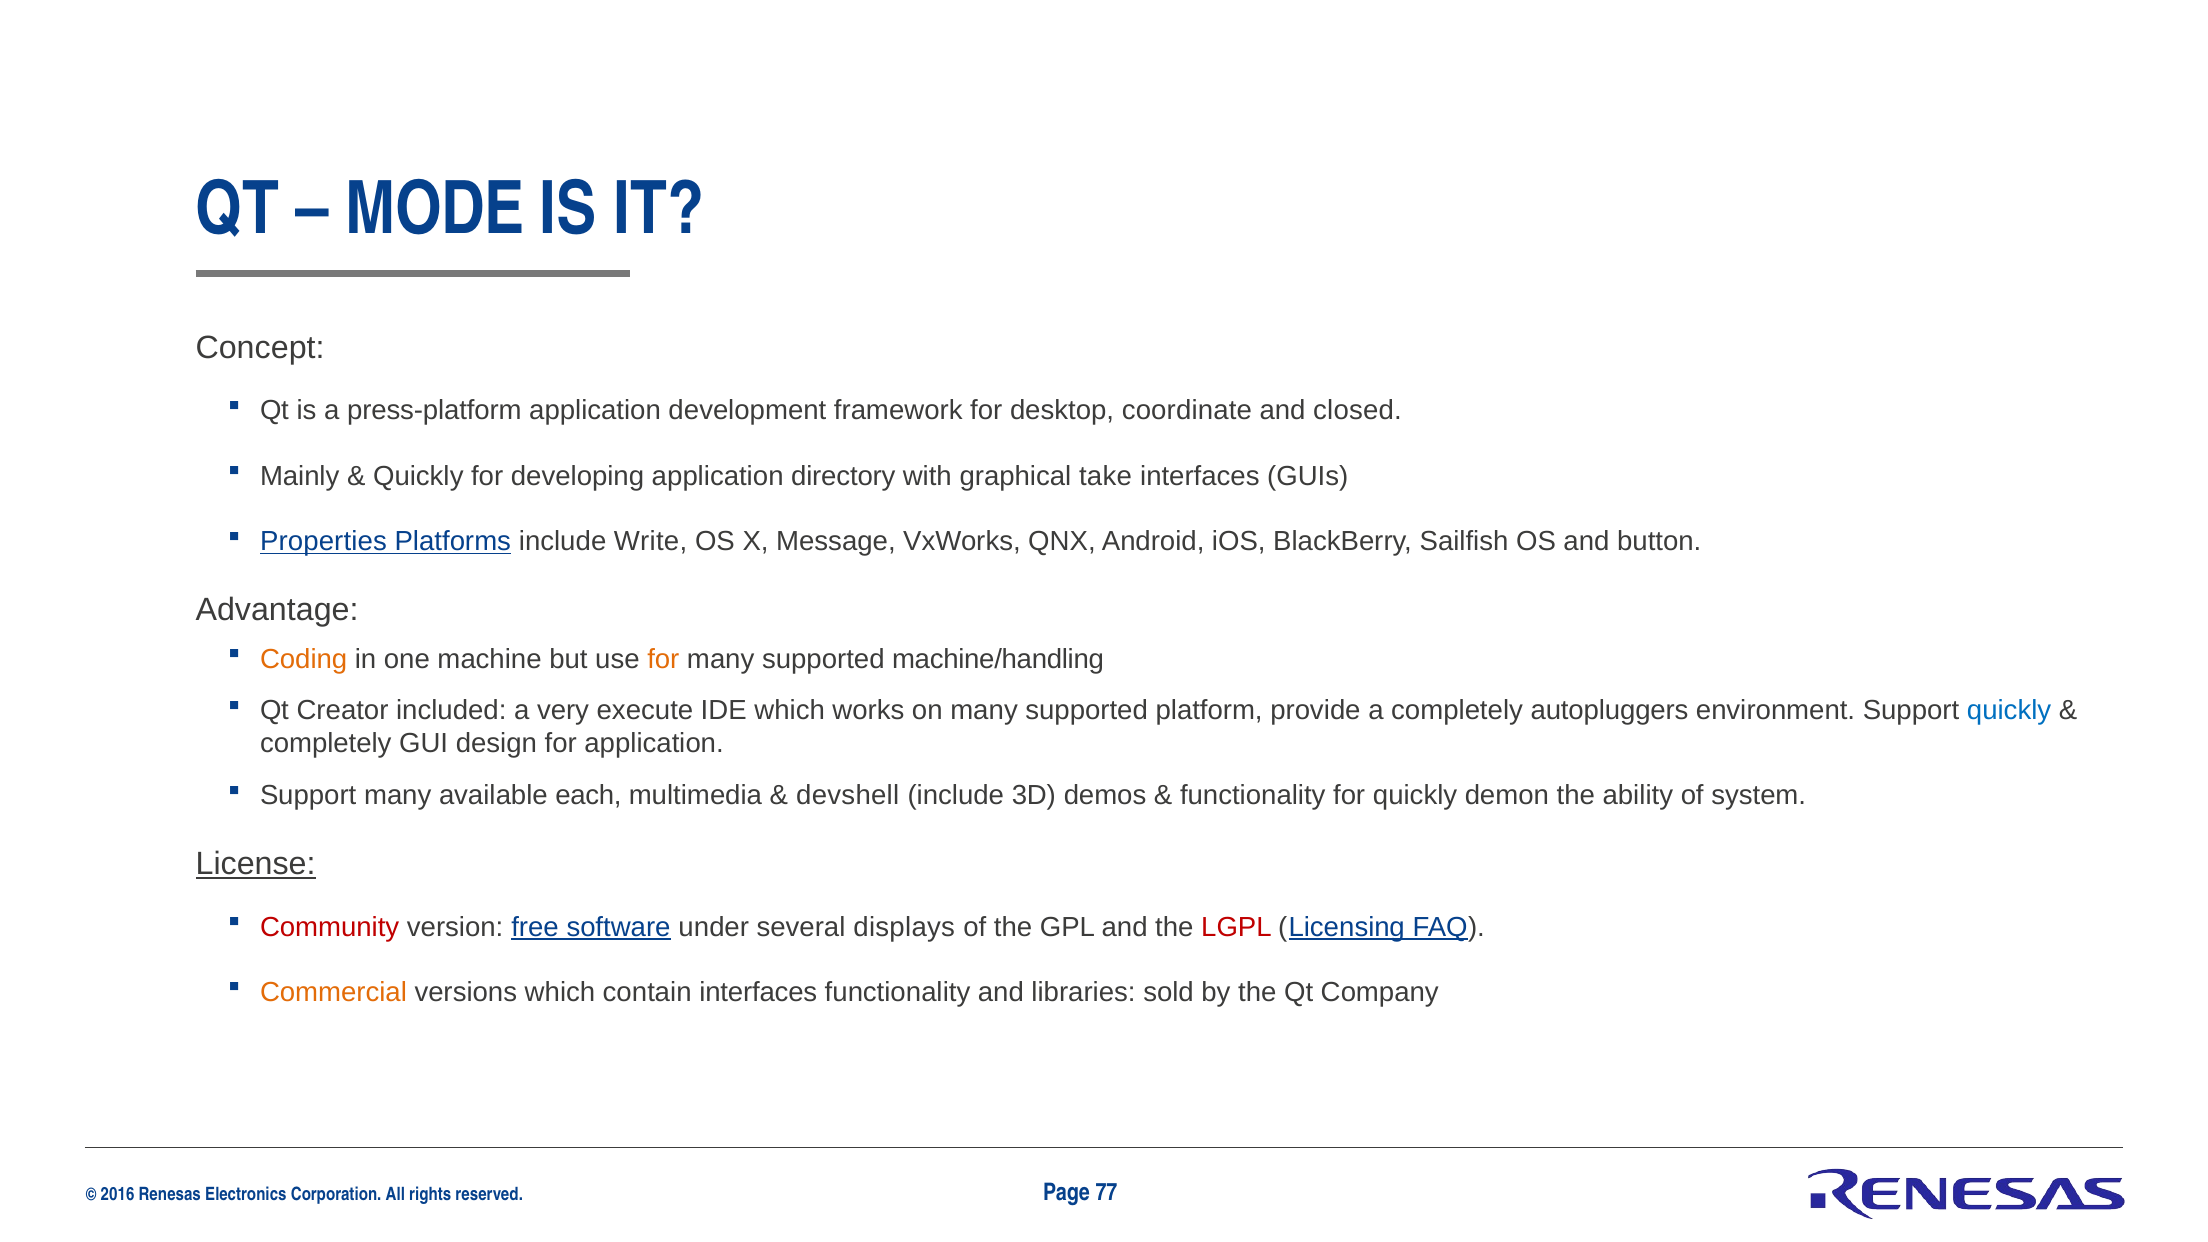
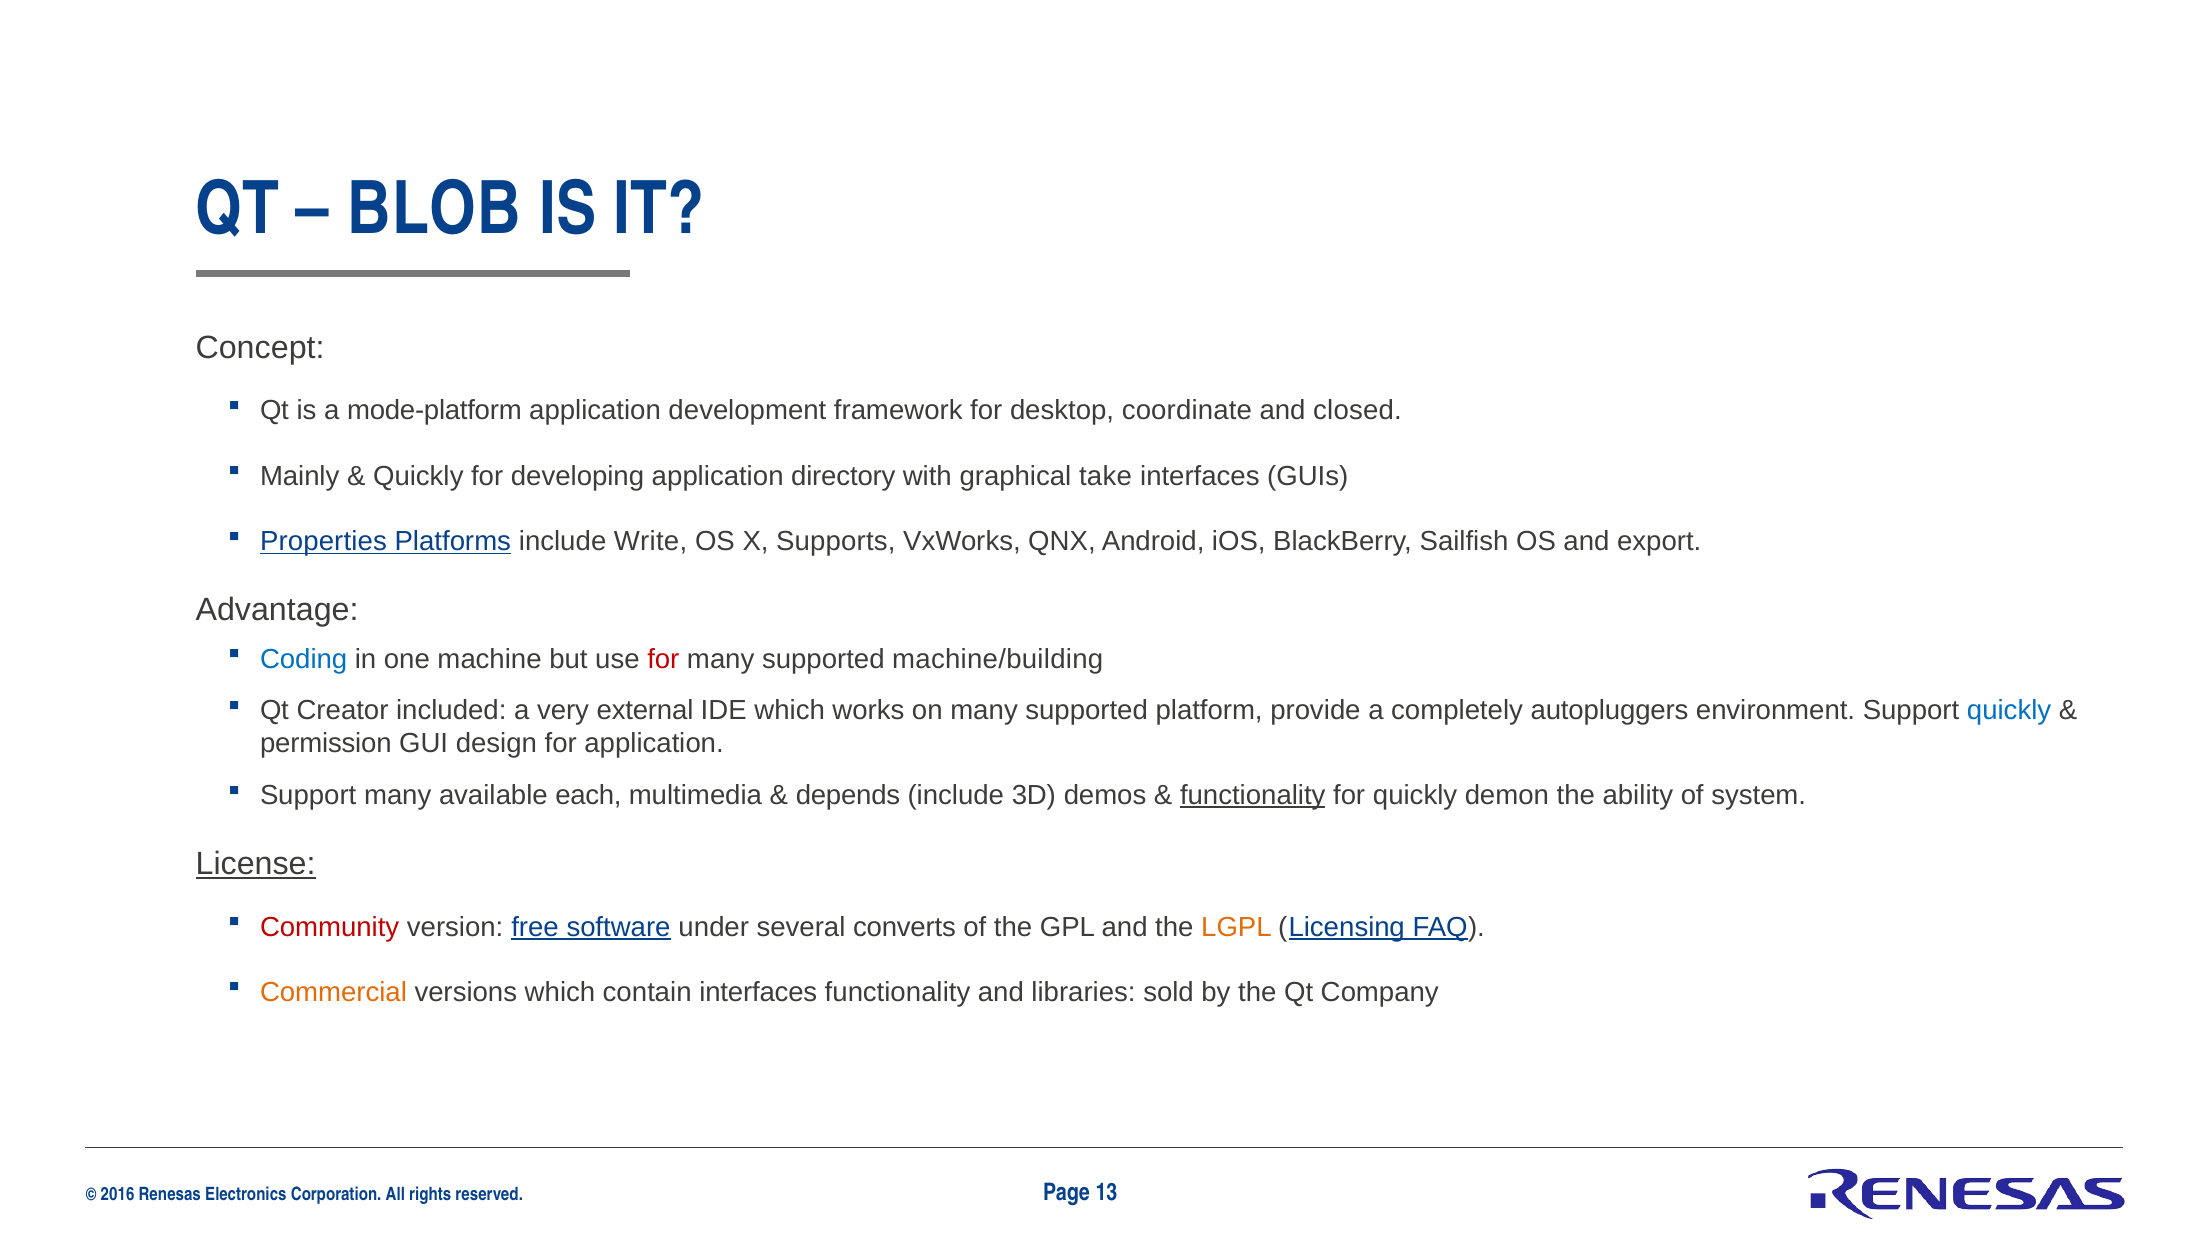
MODE: MODE -> BLOB (434, 210)
press-platform: press-platform -> mode-platform (434, 411)
Message: Message -> Supports (836, 541)
button: button -> export (1659, 541)
Coding colour: orange -> blue (304, 659)
for colour: orange -> red (663, 659)
machine/handling: machine/handling -> machine/building (998, 659)
execute: execute -> external (645, 711)
completely: completely -> permission (326, 744)
devshell: devshell -> depends (848, 795)
functionality underline: none -> present (1253, 795)
displays: displays -> converts (904, 927)
LGPL colour: red -> orange (1236, 927)
77: 77 -> 13 (1106, 1193)
